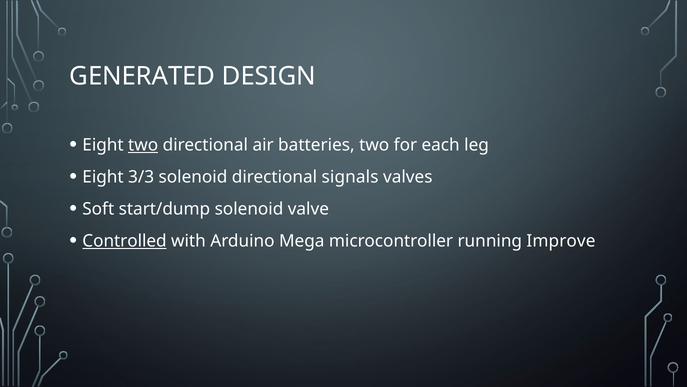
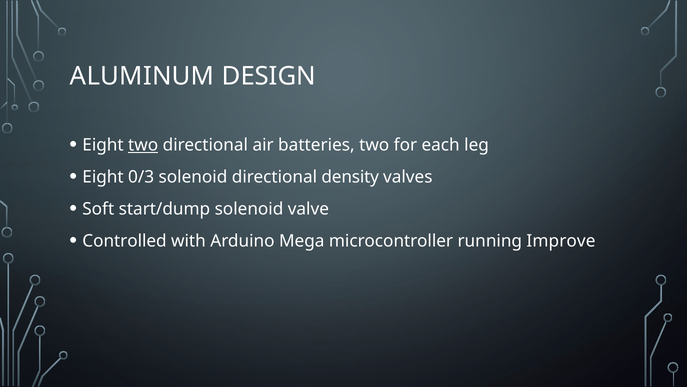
GENERATED: GENERATED -> ALUMINUM (142, 76)
3/3: 3/3 -> 0/3 (141, 177)
signals: signals -> density (350, 177)
Controlled underline: present -> none (124, 241)
